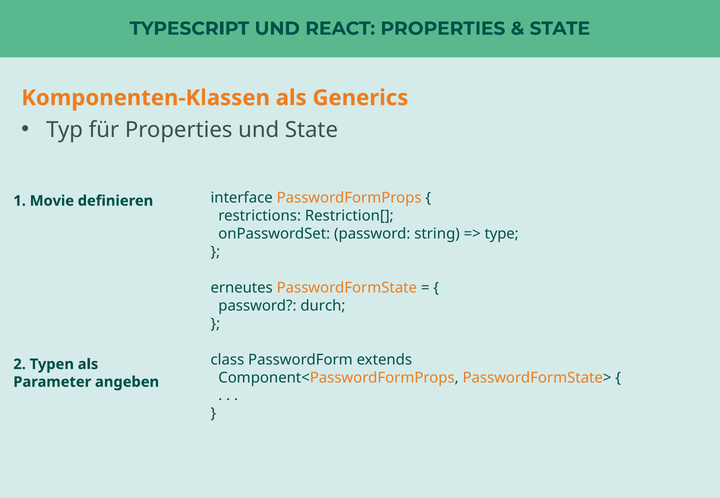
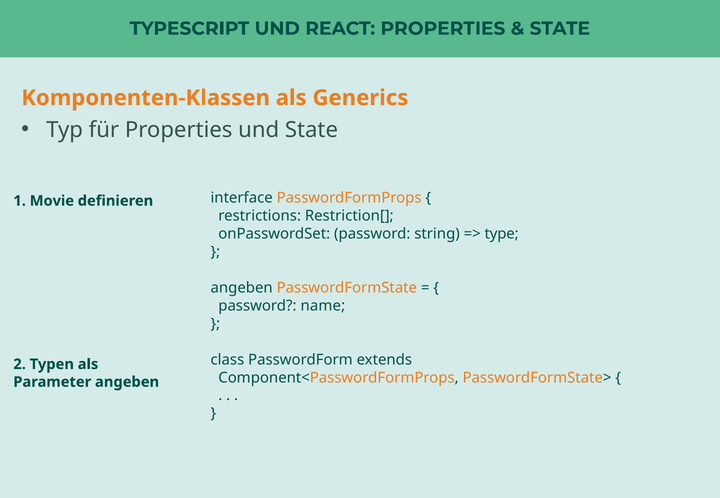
erneutes: erneutes -> angeben (242, 288)
durch: durch -> name (323, 306)
